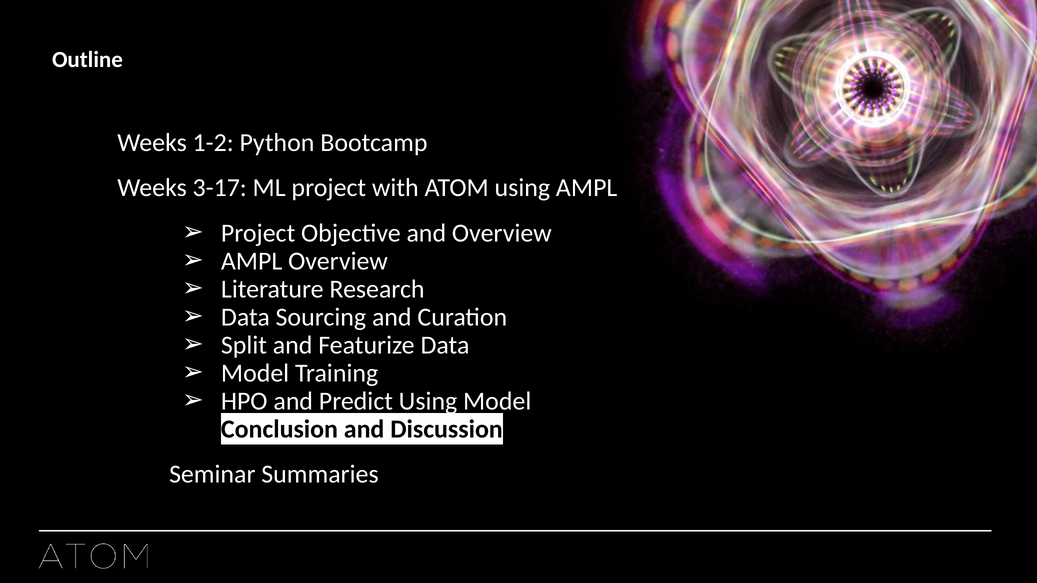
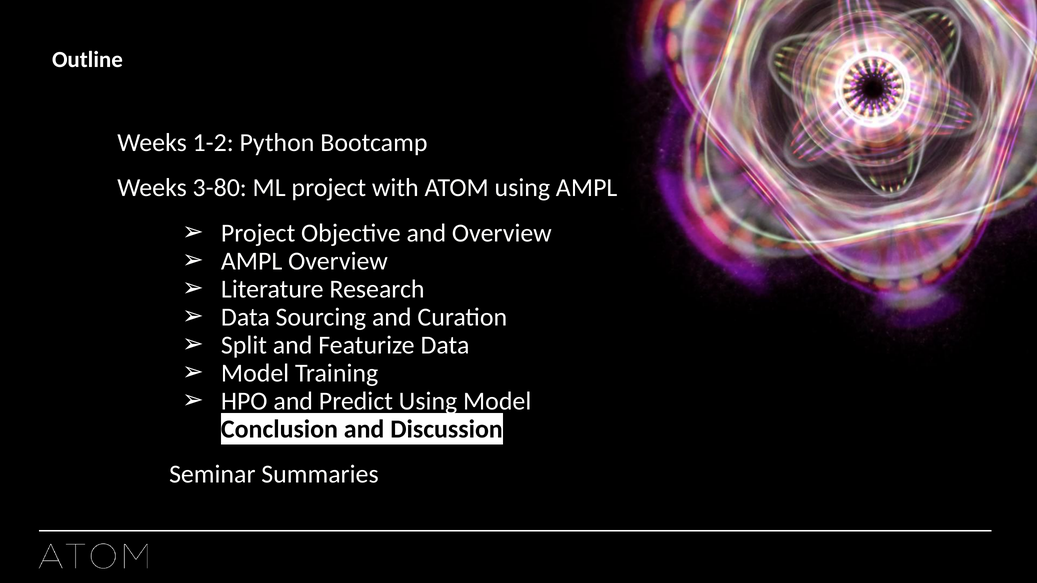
3-17: 3-17 -> 3-80 (220, 188)
